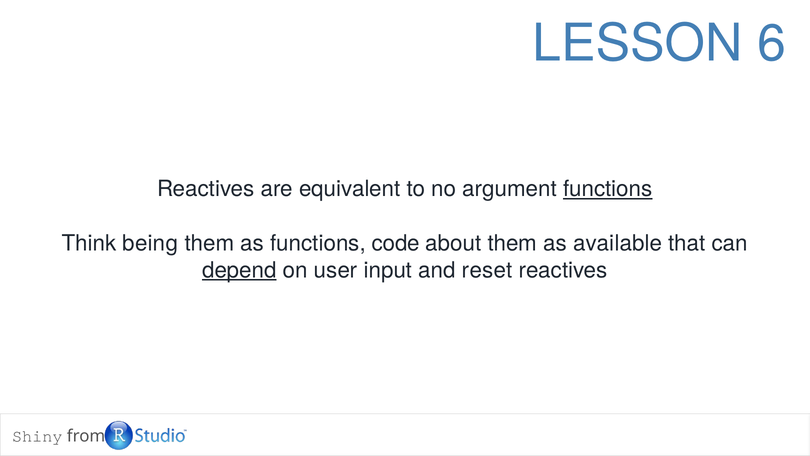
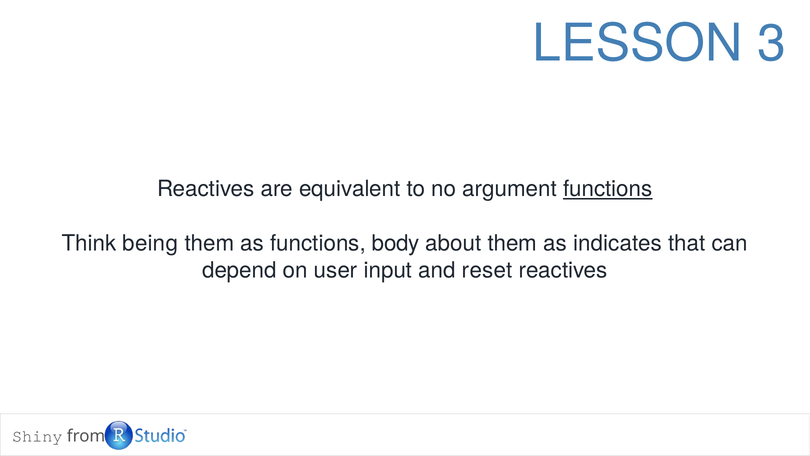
6: 6 -> 3 (772, 44)
code: code -> body (396, 243)
available: available -> indicates (618, 243)
depend underline: present -> none (239, 270)
